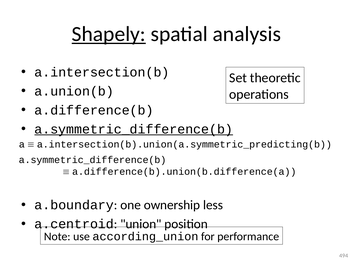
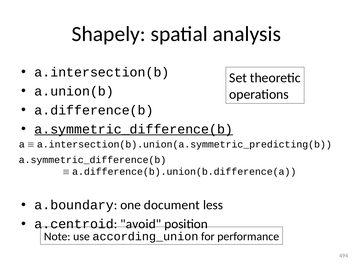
Shapely underline: present -> none (109, 34)
ownership: ownership -> document (172, 206)
union: union -> avoid (141, 225)
